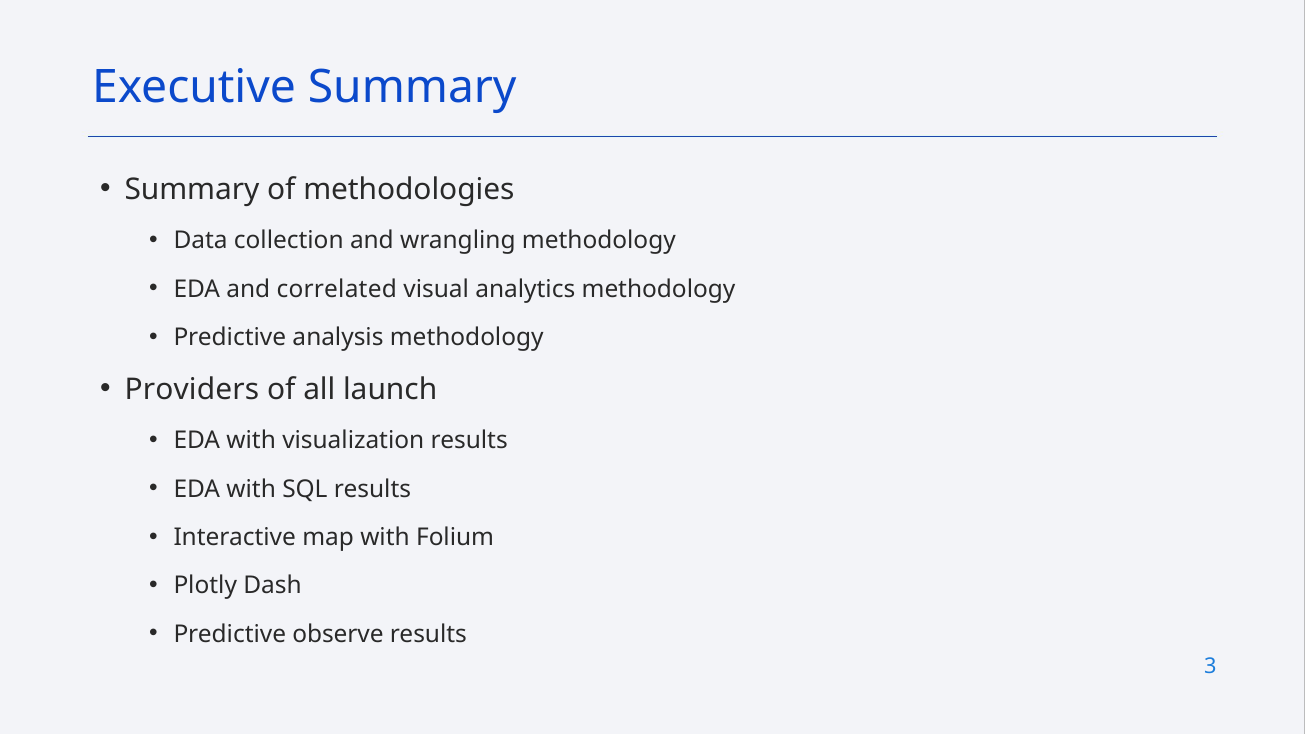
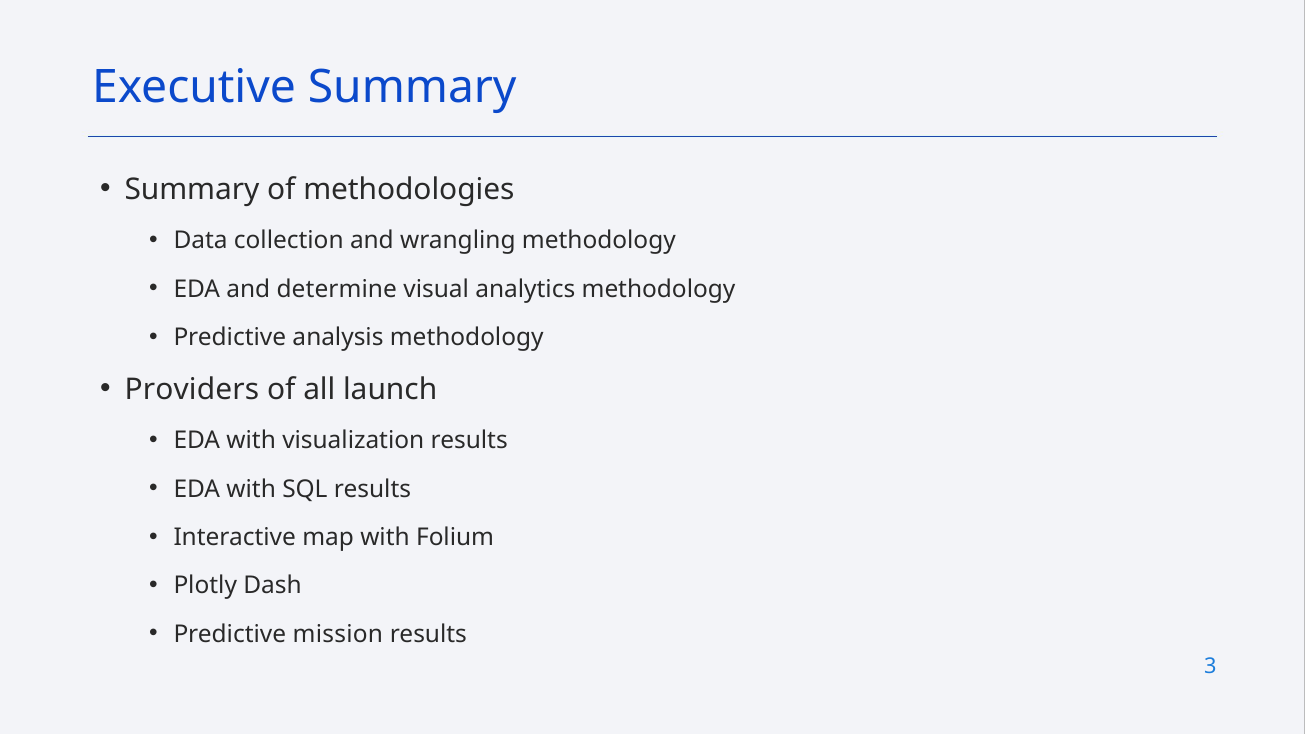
correlated: correlated -> determine (337, 289)
observe: observe -> mission (338, 634)
